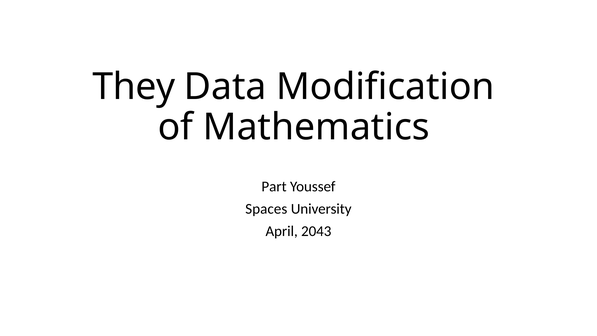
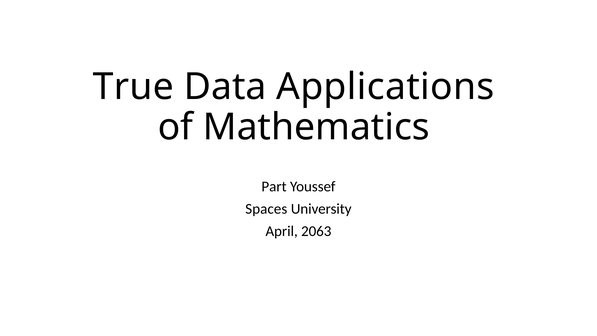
They: They -> True (133, 87)
Modification: Modification -> Applications (385, 87)
2043: 2043 -> 2063 (316, 231)
